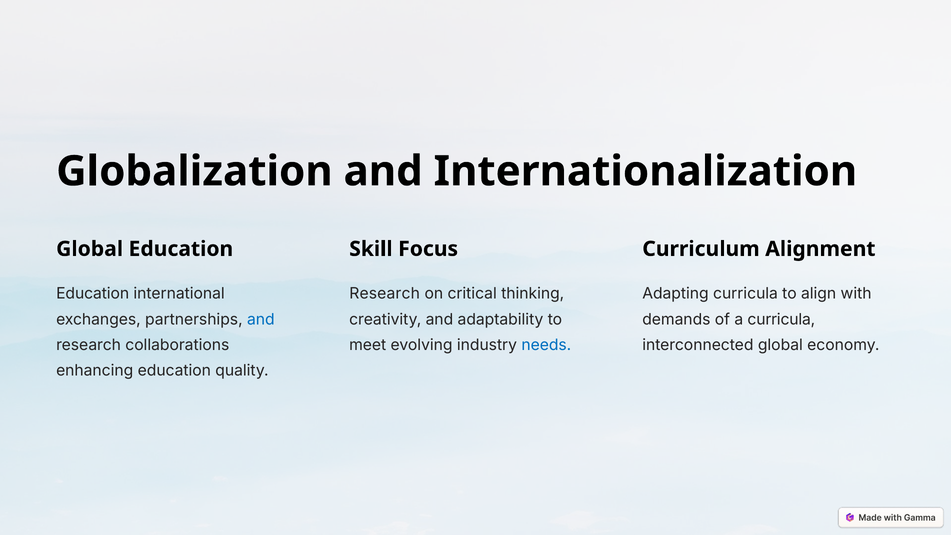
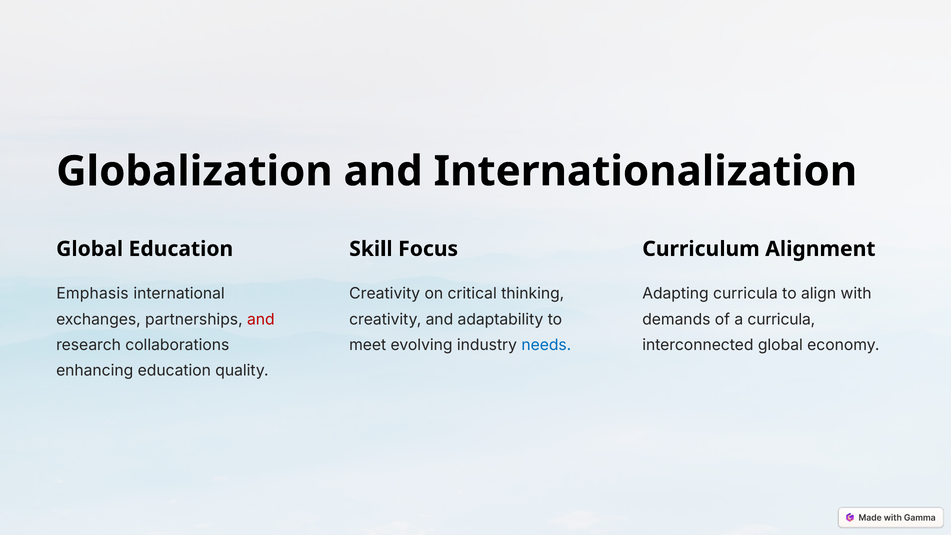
Education: Education -> Emphasis (93, 294)
Research: Research -> Creativity (385, 294)
and colour: blue -> red (261, 319)
